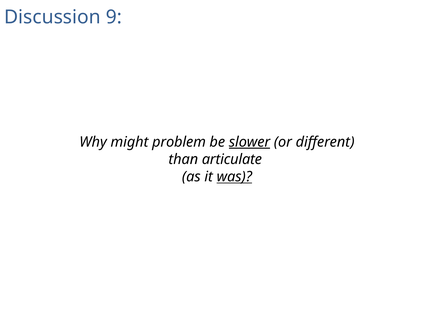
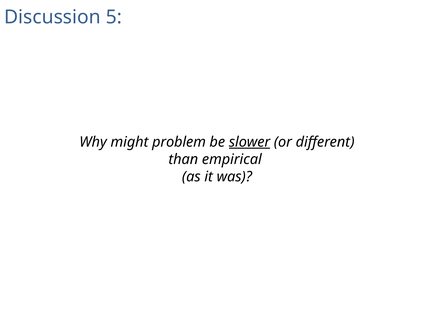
9: 9 -> 5 (114, 17)
articulate: articulate -> empirical (232, 159)
was underline: present -> none (234, 177)
